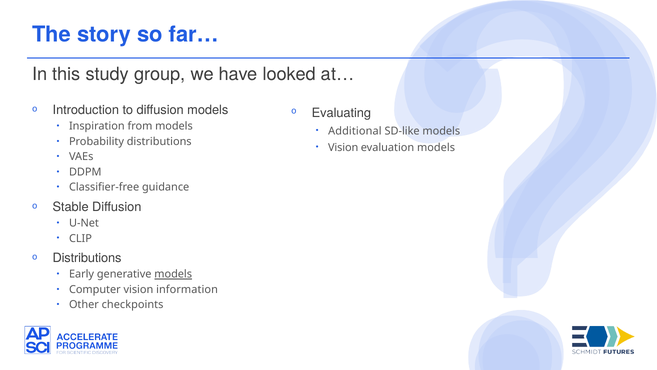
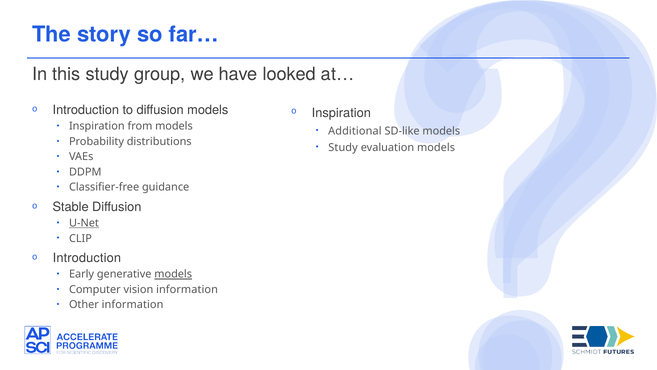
Evaluating: Evaluating -> Inspiration (341, 113)
Vision: Vision -> Study (343, 148)
U-Net underline: none -> present (84, 223)
Distributions: Distributions -> Introduction (87, 258)
Other checkpoints: checkpoints -> information (133, 304)
